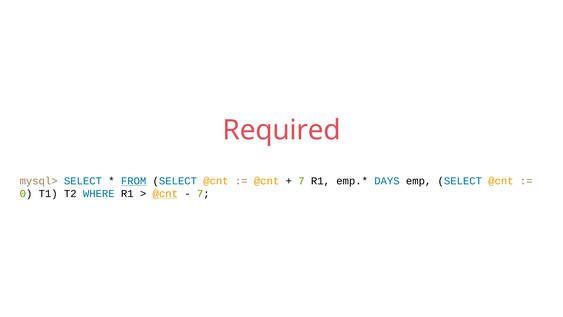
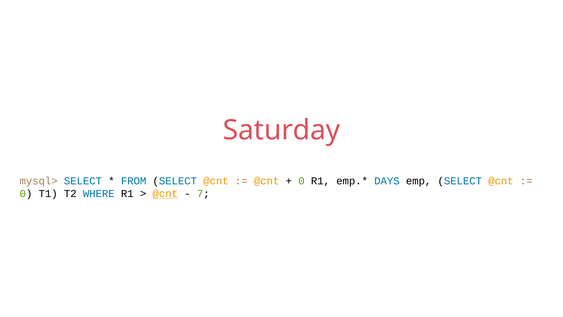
Required: Required -> Saturday (282, 130)
FROM underline: present -> none (134, 181)
7: 7 -> 0 (301, 181)
